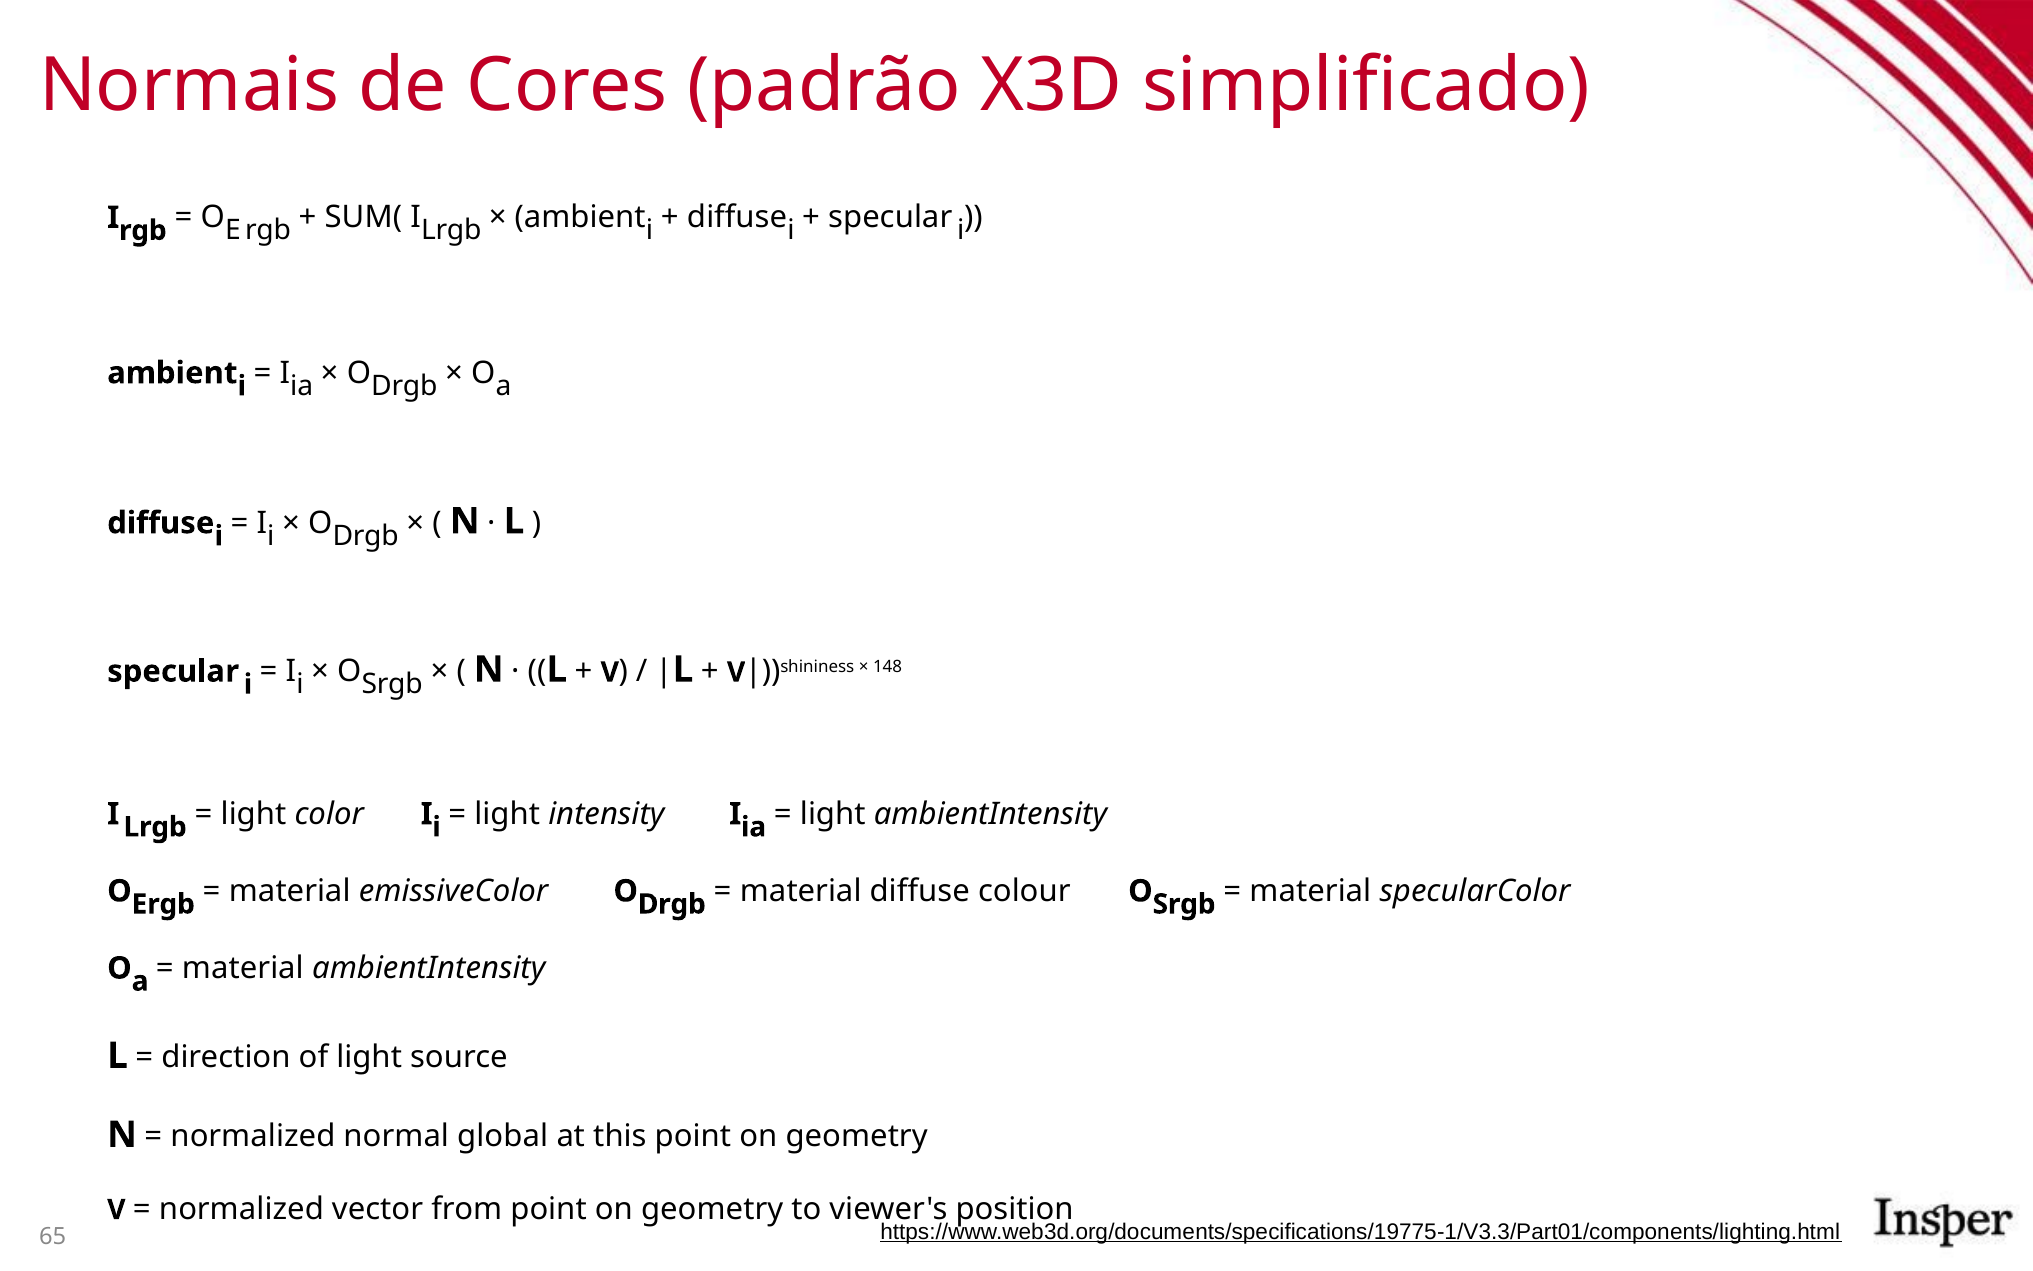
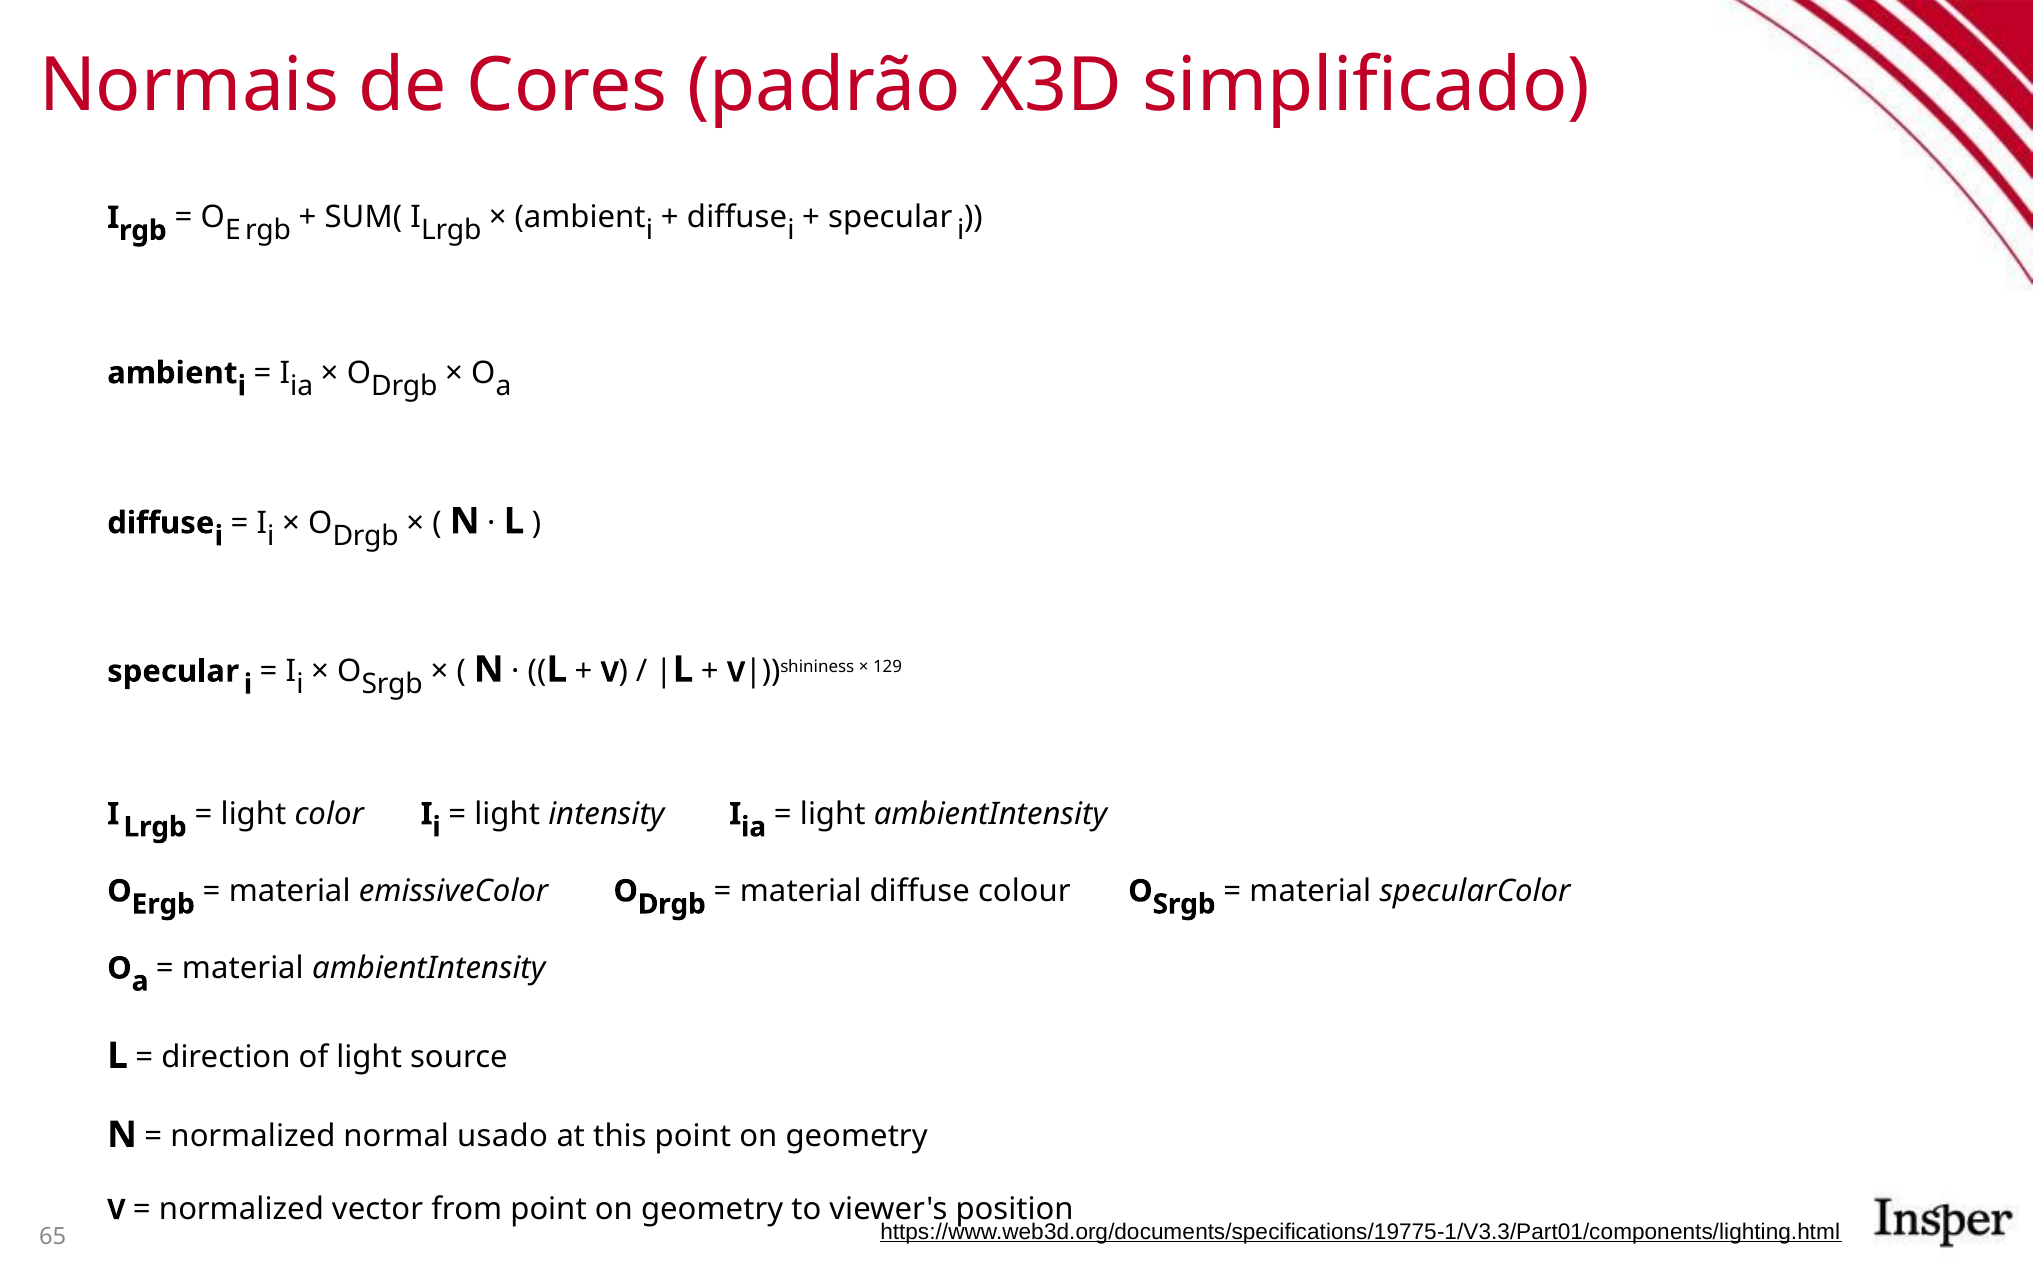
148: 148 -> 129 (888, 667)
global: global -> usado (503, 1136)
